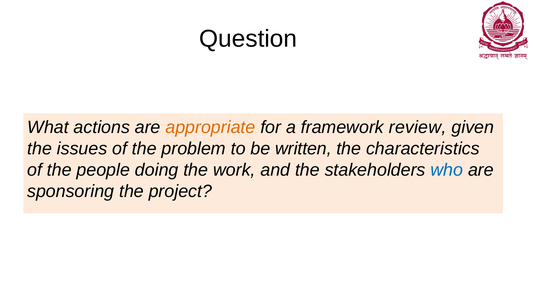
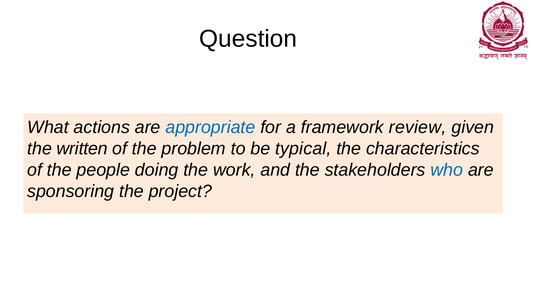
appropriate colour: orange -> blue (210, 127)
issues: issues -> written (82, 149)
written: written -> typical (303, 149)
